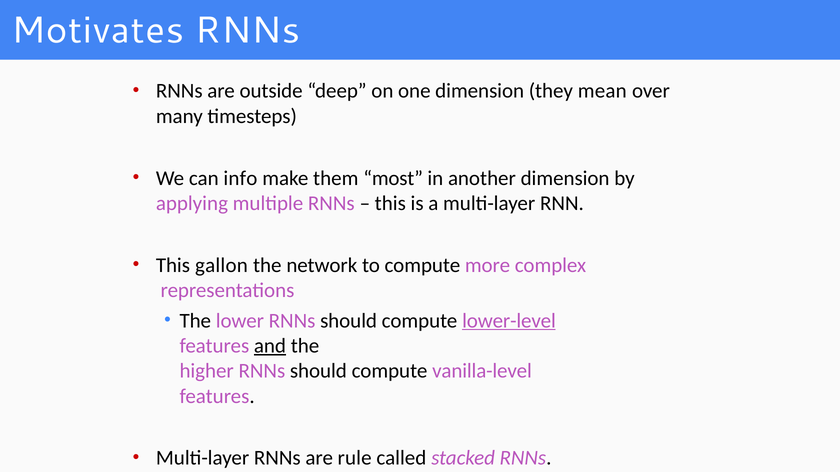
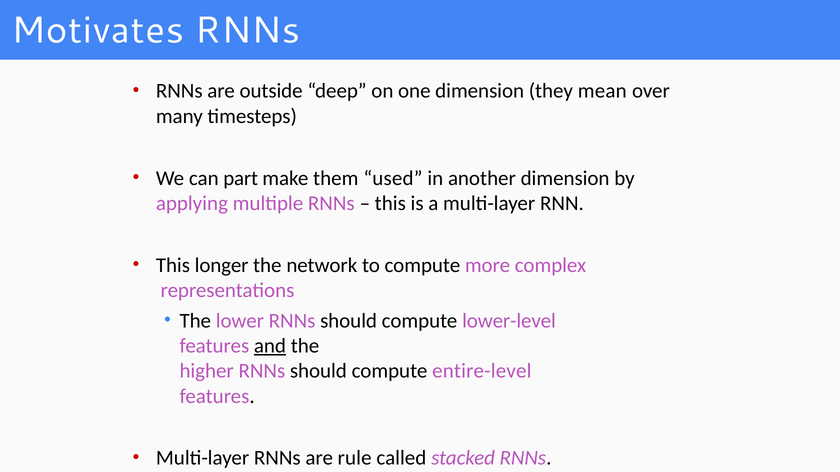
info: info -> part (241, 178)
most: most -> used (393, 178)
gallon: gallon -> longer (222, 265)
lower-level underline: present -> none (509, 321)
vanilla-level: vanilla-level -> entire-level (482, 371)
